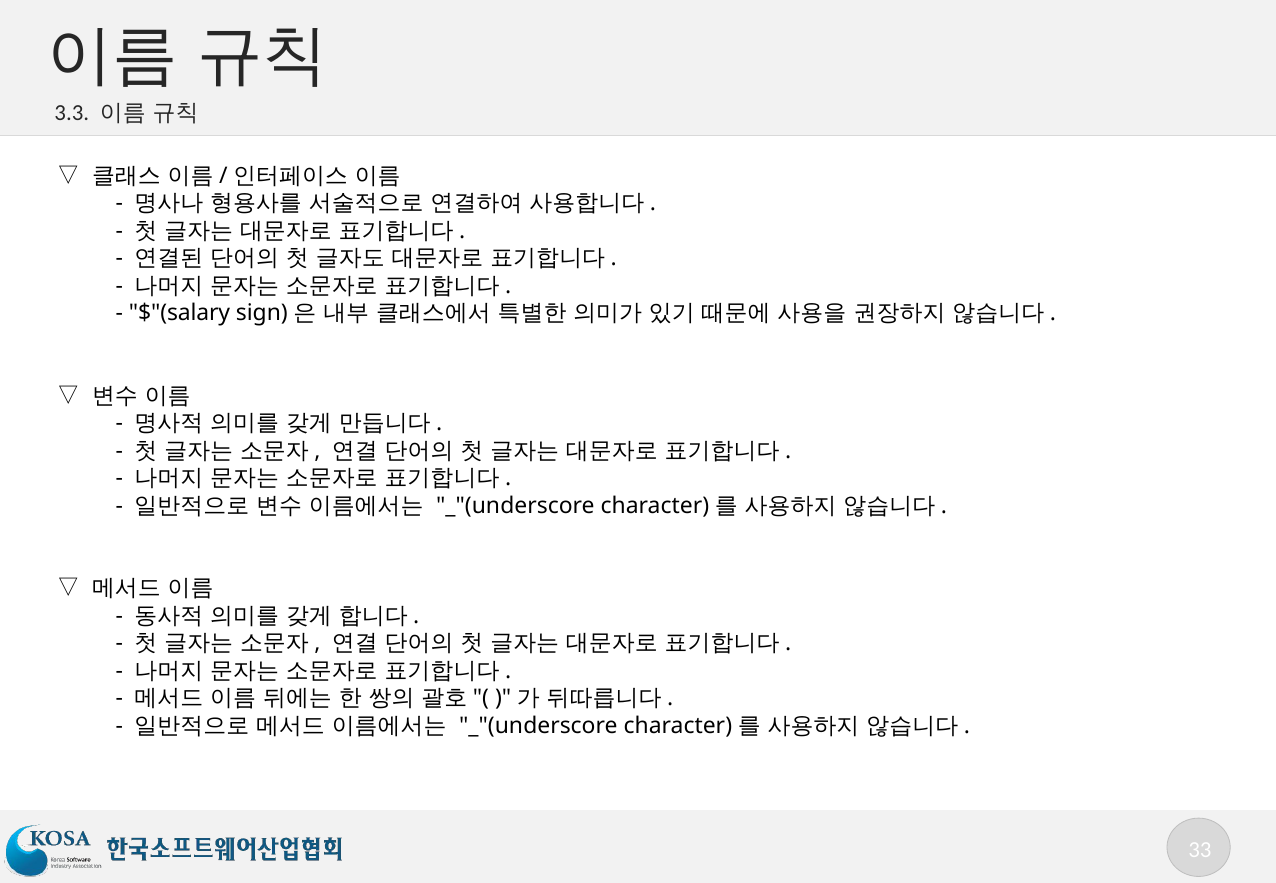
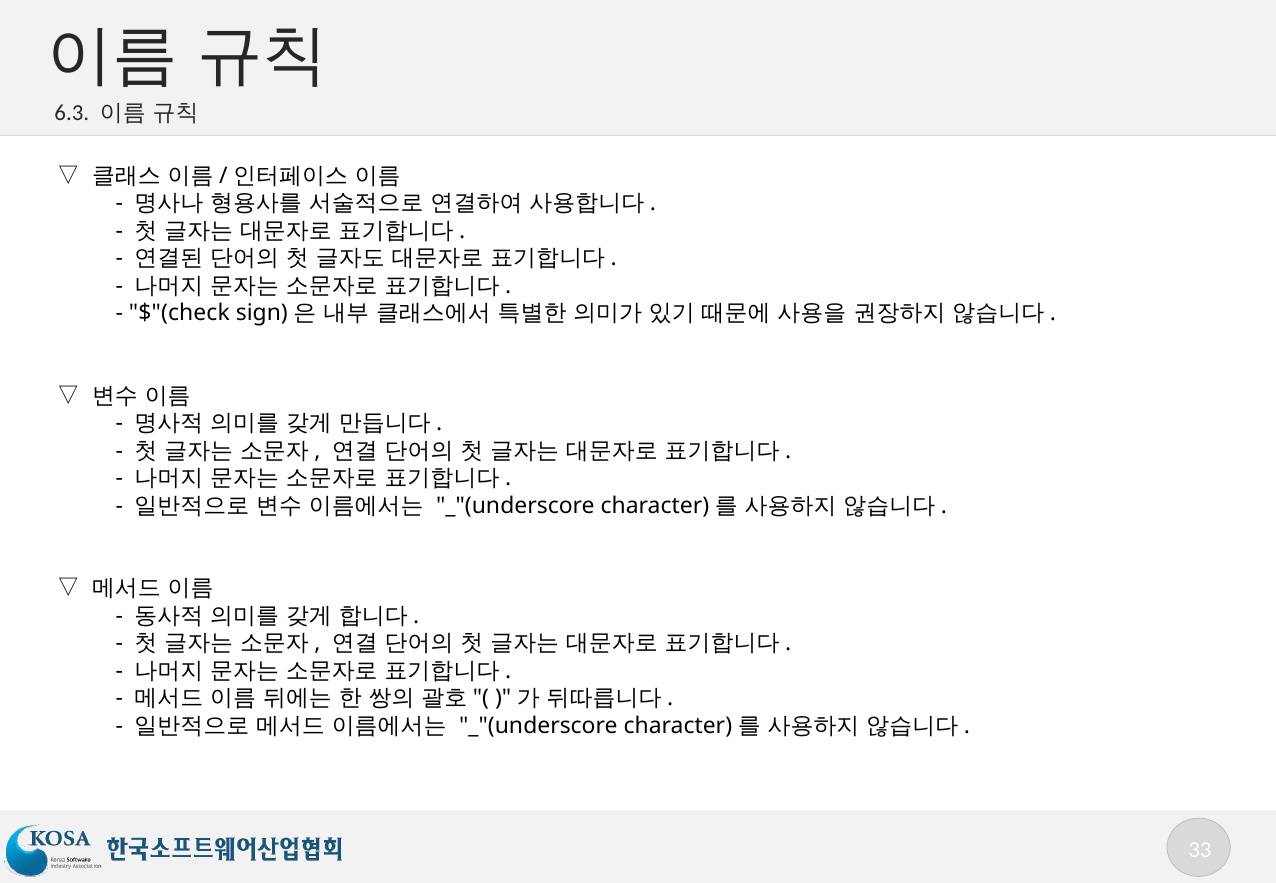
3.3: 3.3 -> 6.3 (72, 113)
$"(salary: $"(salary -> $"(check (179, 313)
